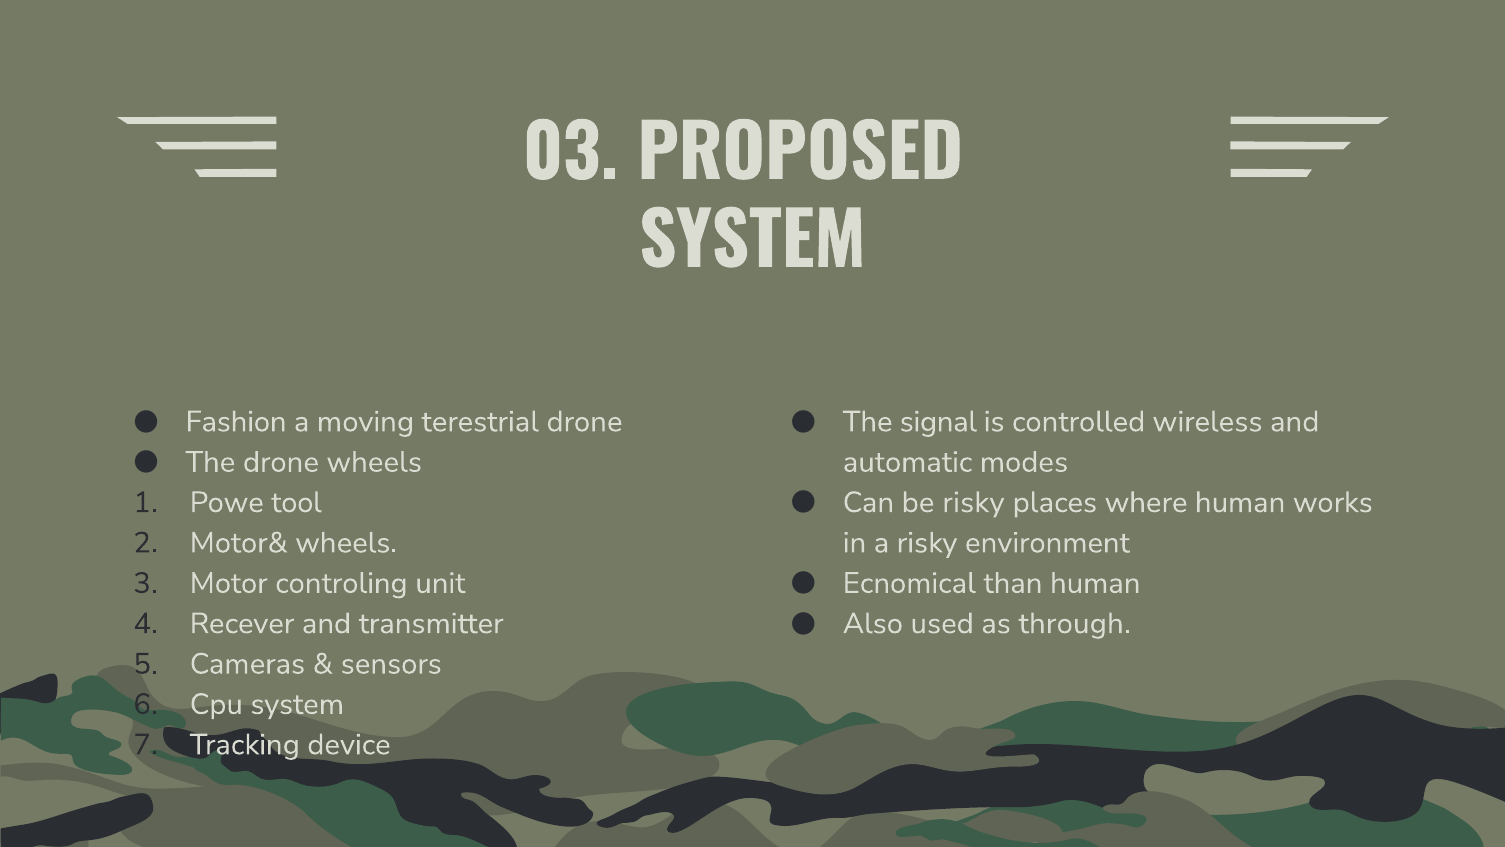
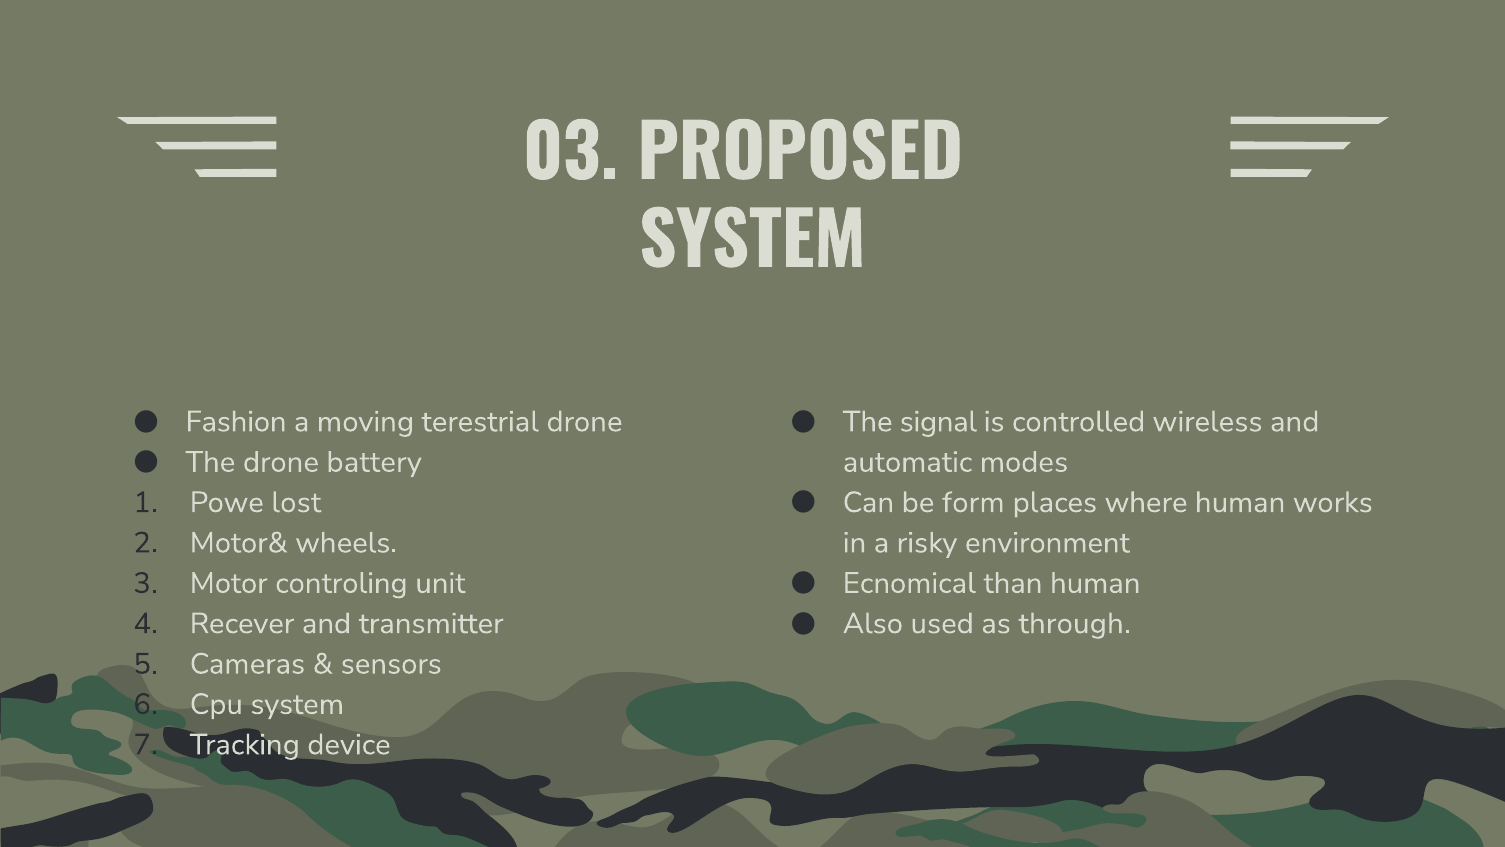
drone wheels: wheels -> battery (374, 462)
be risky: risky -> form (973, 502)
tool: tool -> lost (296, 502)
